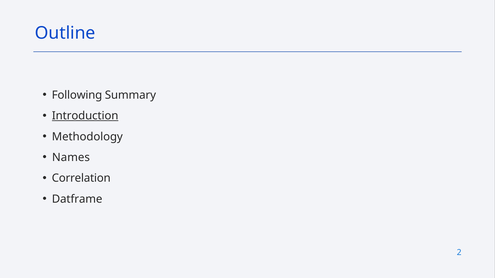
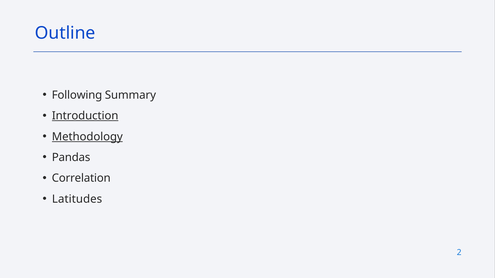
Methodology underline: none -> present (87, 137)
Names: Names -> Pandas (71, 158)
Datframe: Datframe -> Latitudes (77, 199)
